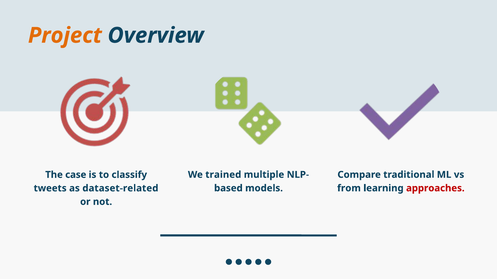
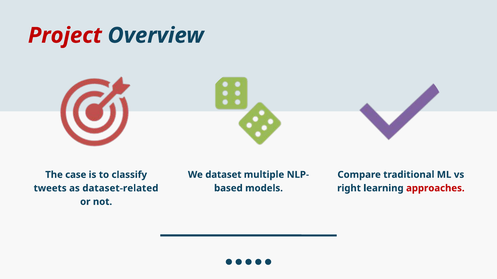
Project colour: orange -> red (65, 36)
trained: trained -> dataset (223, 175)
from: from -> right (349, 189)
